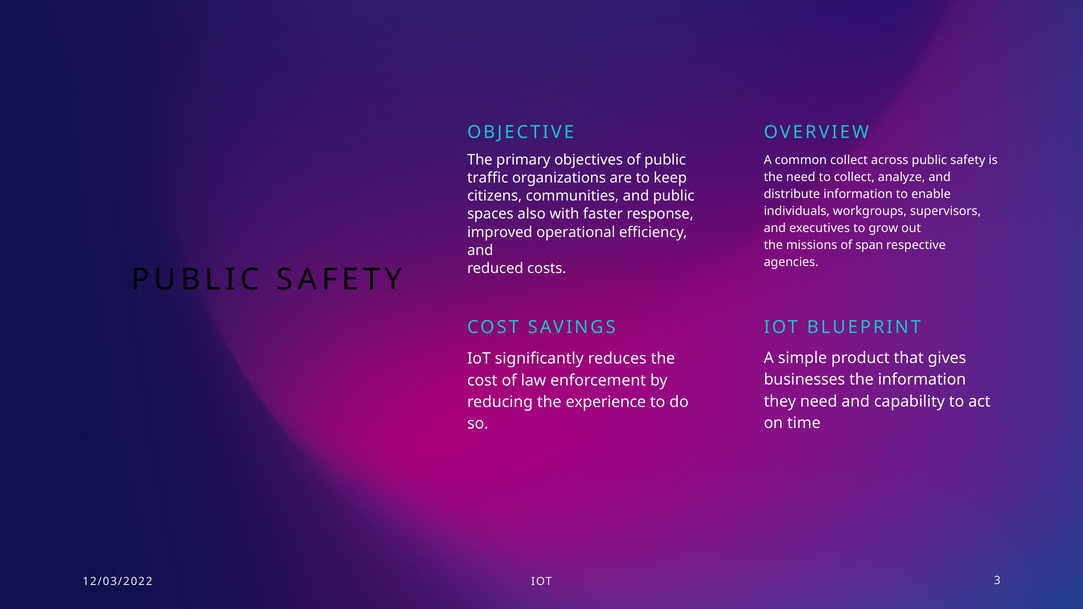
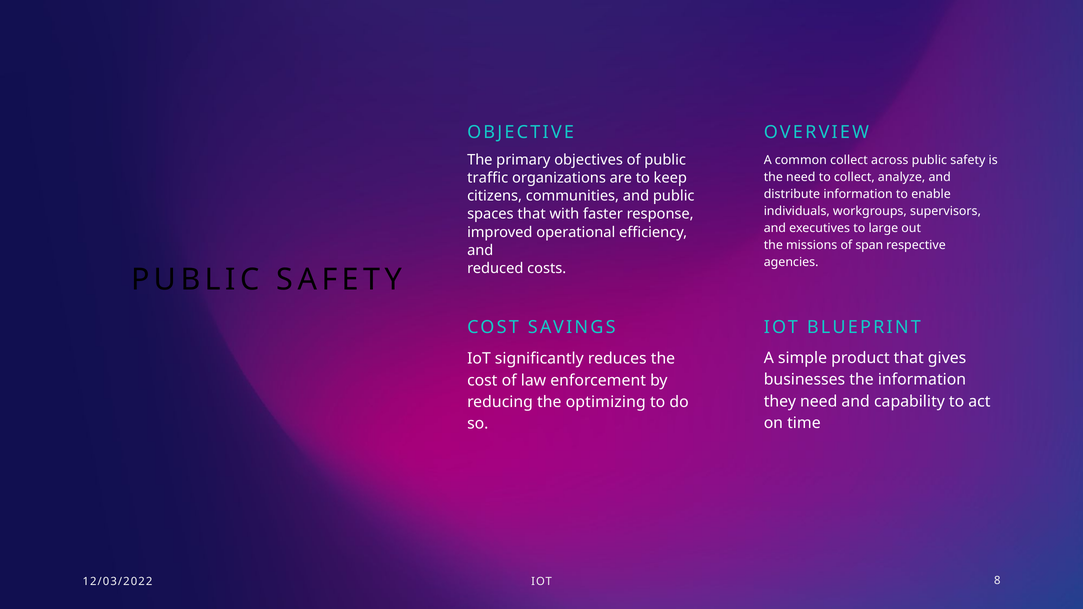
spaces also: also -> that (532, 214)
grow: grow -> large (883, 228)
experience: experience -> optimizing (606, 402)
3: 3 -> 8 (997, 581)
